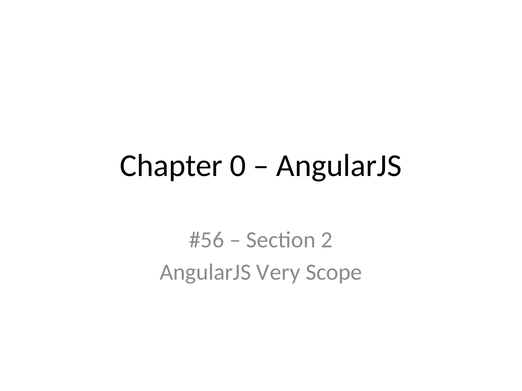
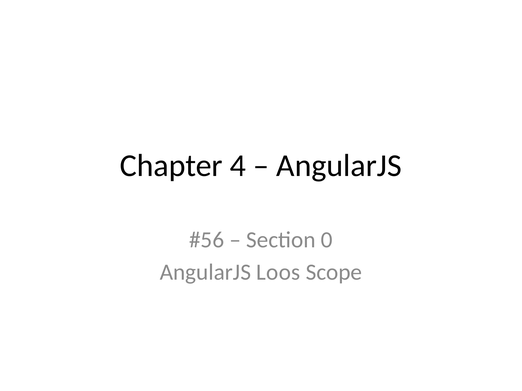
0: 0 -> 4 (238, 166)
2: 2 -> 0 (327, 240)
Very: Very -> Loos (278, 272)
